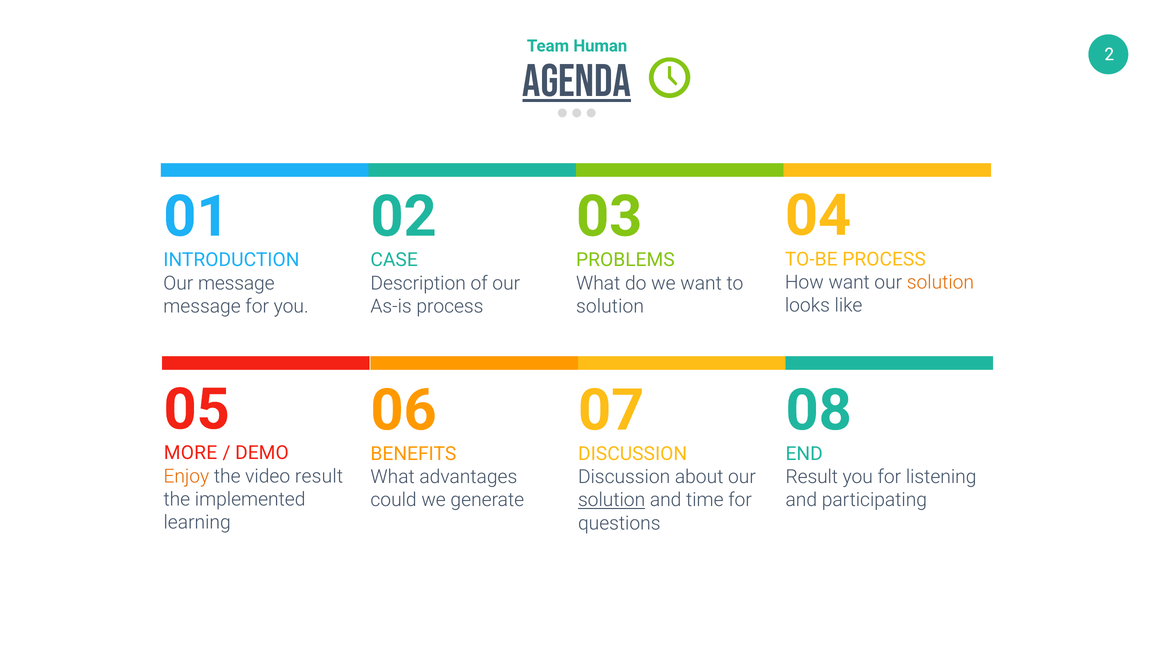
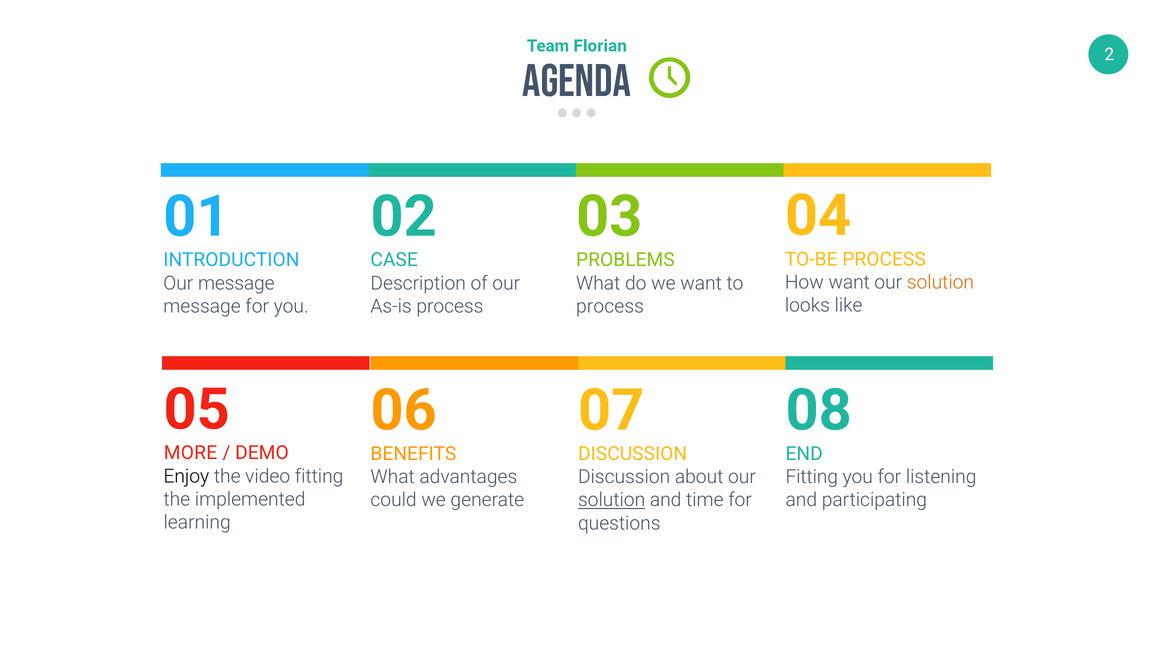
Human: Human -> Florian (600, 46)
agenda underline: present -> none (577, 81)
solution: solution -> process (610, 306)
Enjoy colour: orange -> black (186, 476)
video result: result -> fitting (319, 476)
Result: Result -> Fitting (812, 477)
